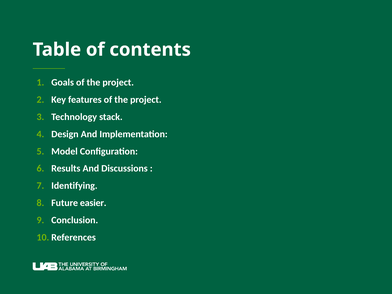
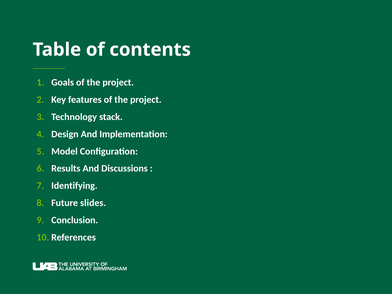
easier: easier -> slides (93, 203)
